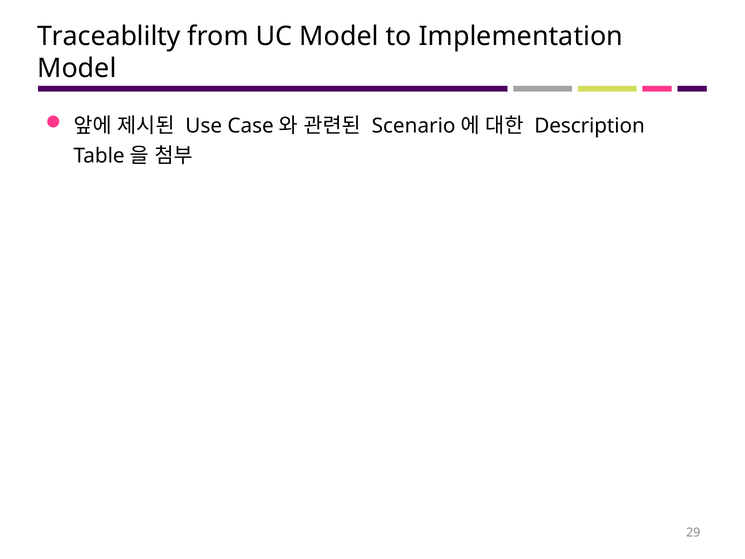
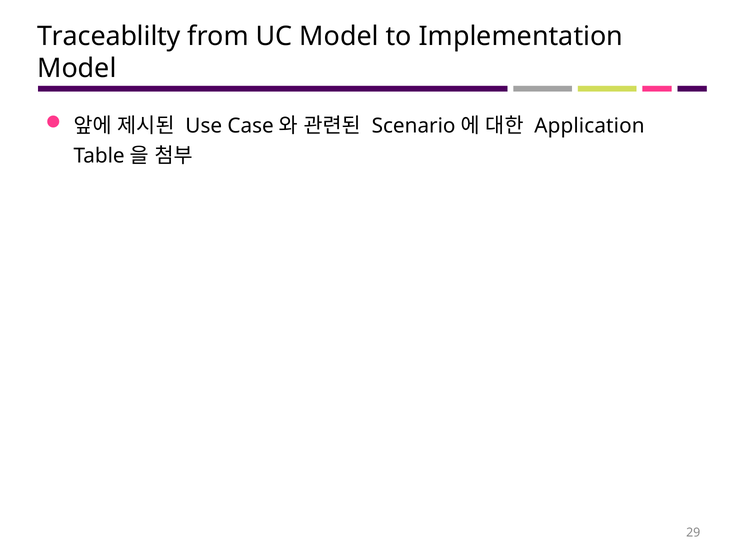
Description: Description -> Application (589, 126)
